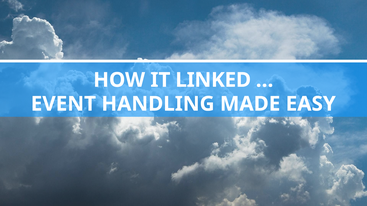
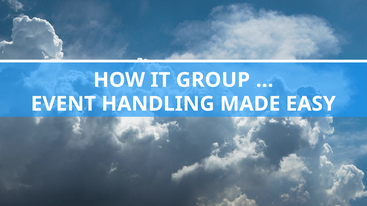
LINKED: LINKED -> GROUP (213, 80)
